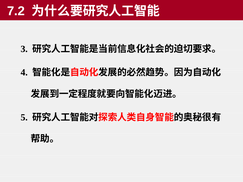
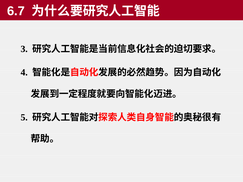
7.2: 7.2 -> 6.7 (16, 11)
